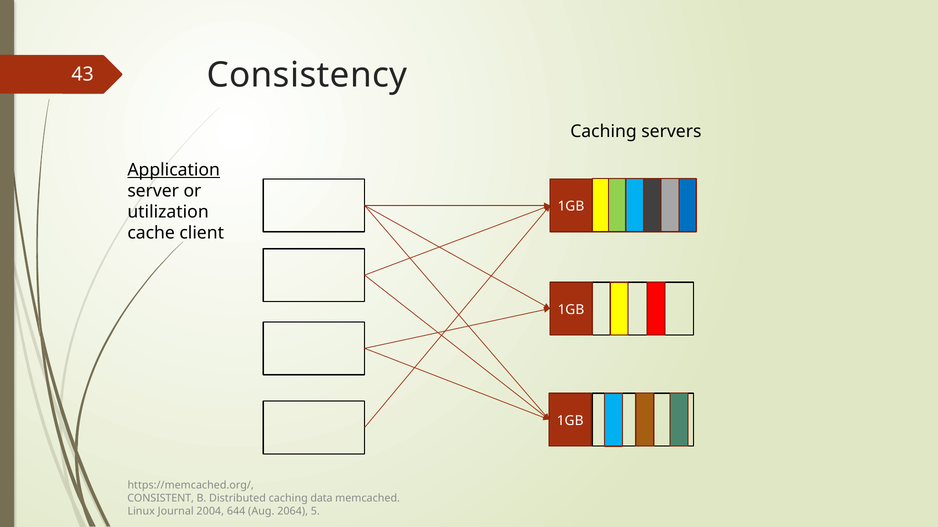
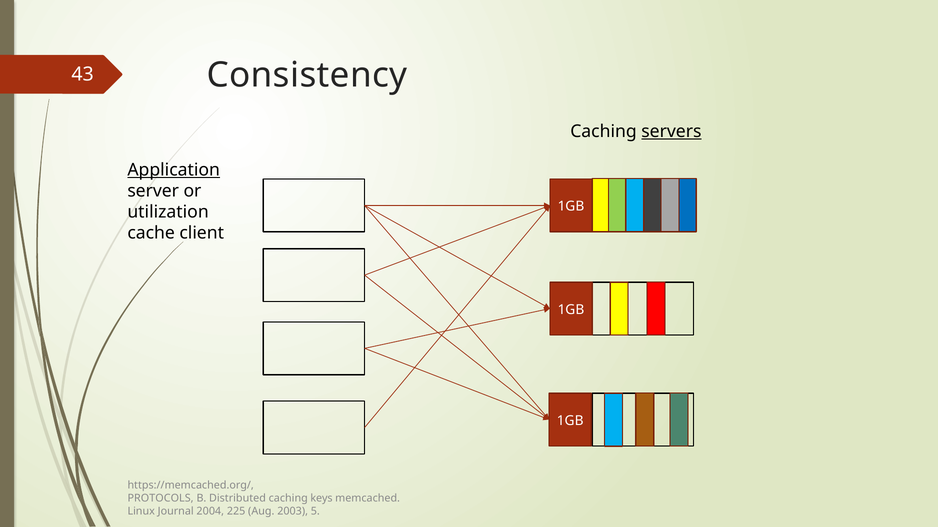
servers underline: none -> present (671, 132)
CONSISTENT: CONSISTENT -> PROTOCOLS (161, 499)
data: data -> keys (322, 499)
644: 644 -> 225 (236, 512)
2064: 2064 -> 2003 (293, 512)
